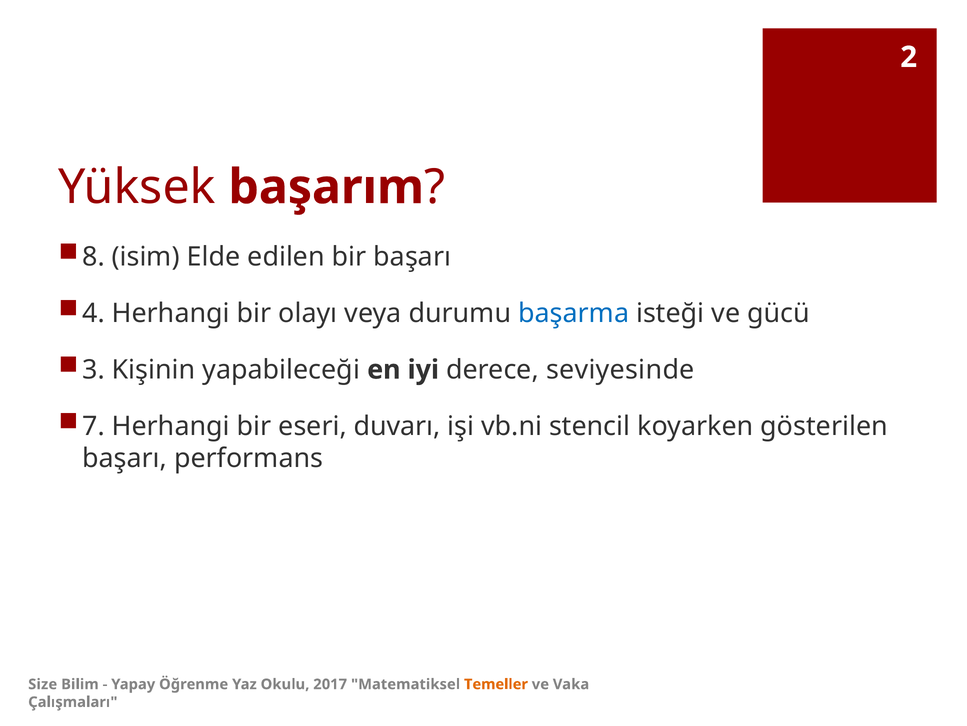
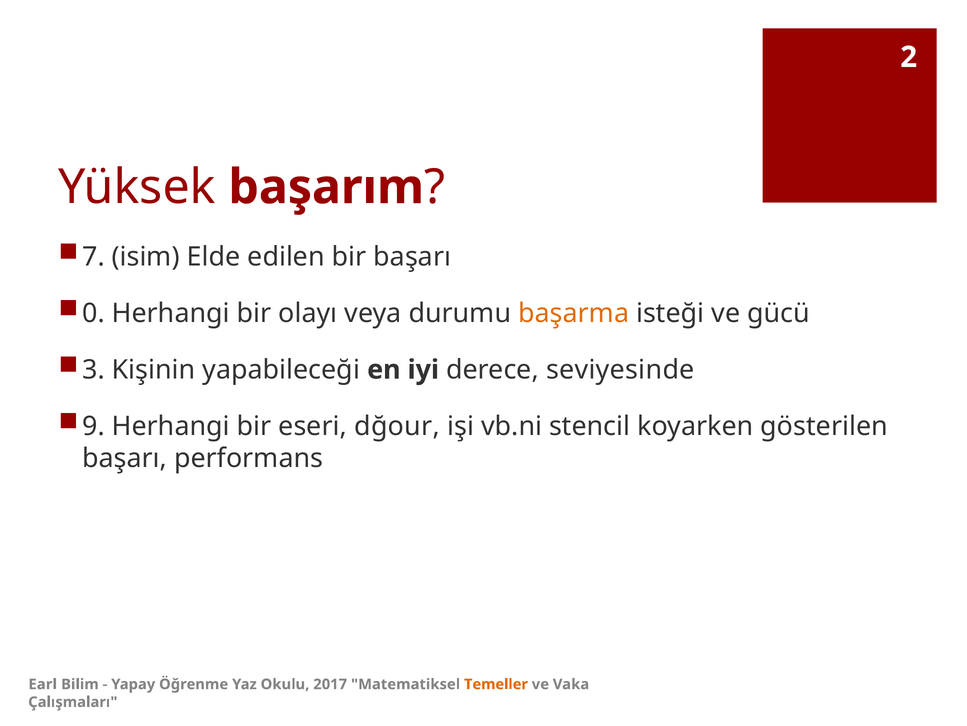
8: 8 -> 7 (93, 257)
4: 4 -> 0 (93, 313)
başarma colour: blue -> orange (574, 313)
7: 7 -> 9 (93, 426)
duvarı: duvarı -> dğour (397, 426)
Size: Size -> Earl (43, 684)
